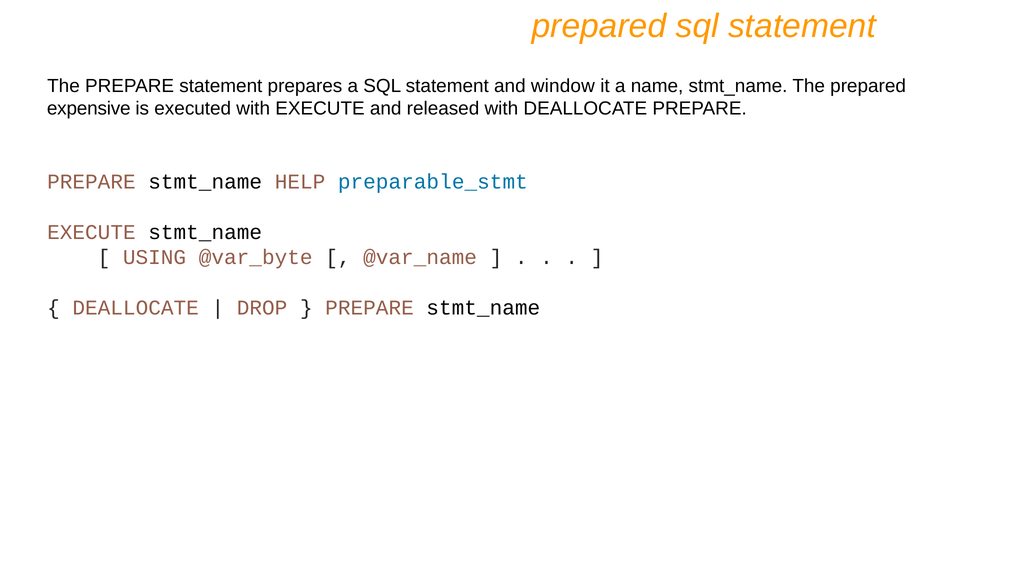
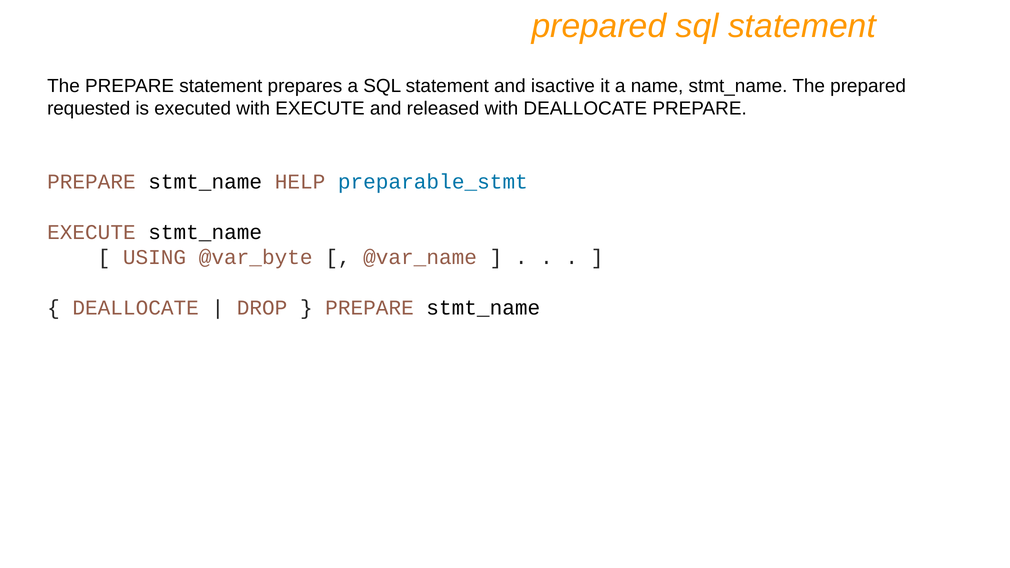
window: window -> isactive (563, 86)
expensive: expensive -> requested (89, 109)
